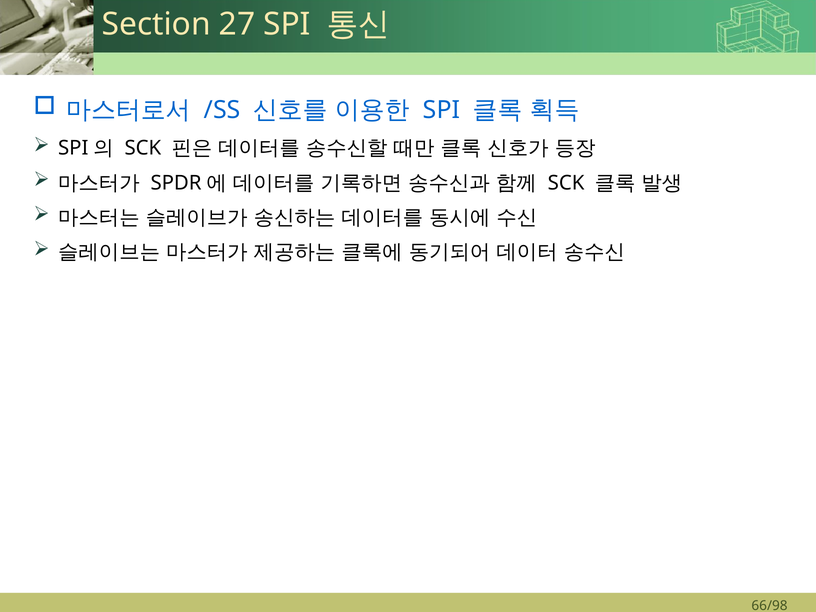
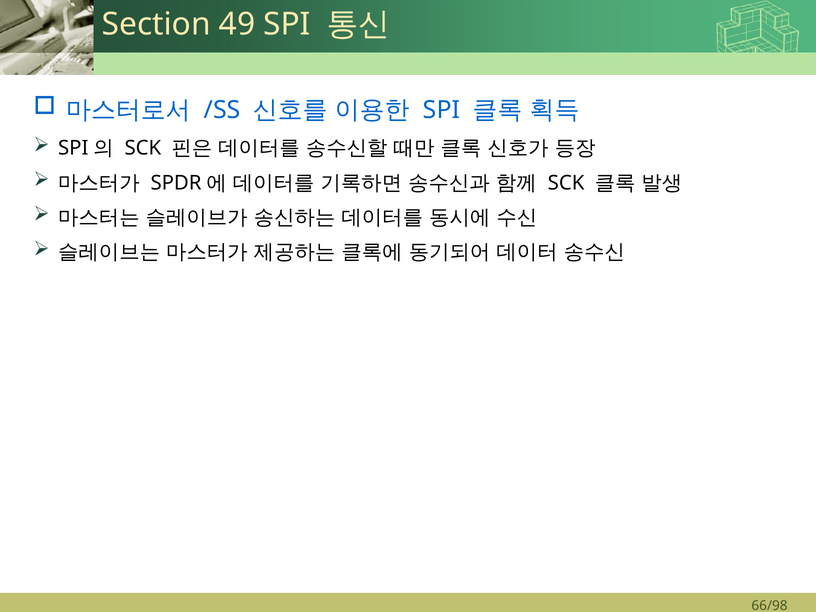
27: 27 -> 49 (237, 24)
